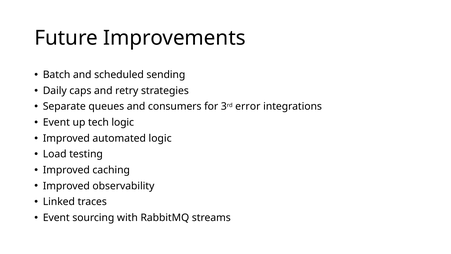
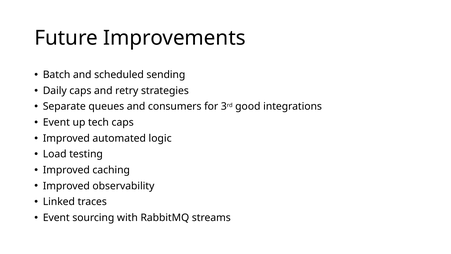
error: error -> good (248, 106)
tech logic: logic -> caps (123, 122)
